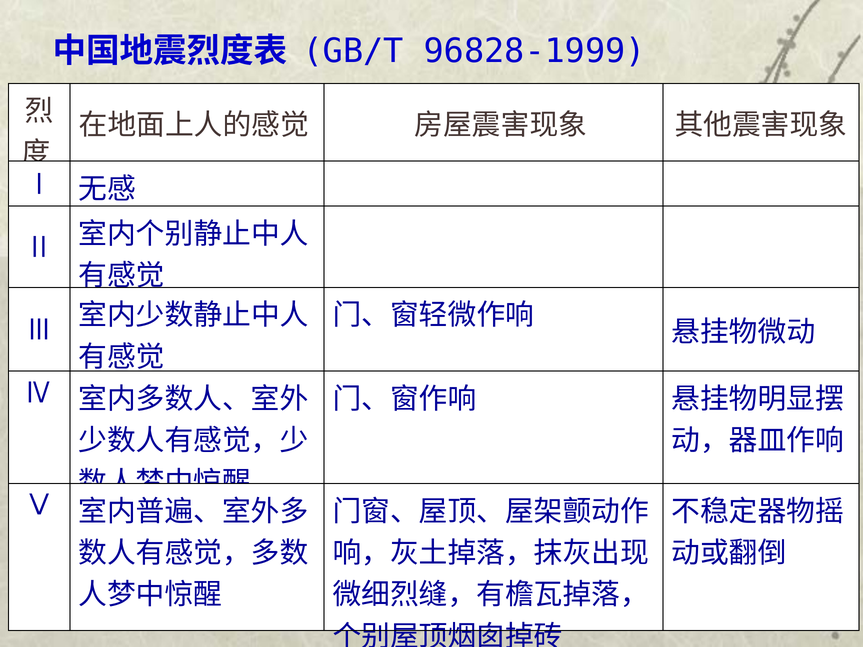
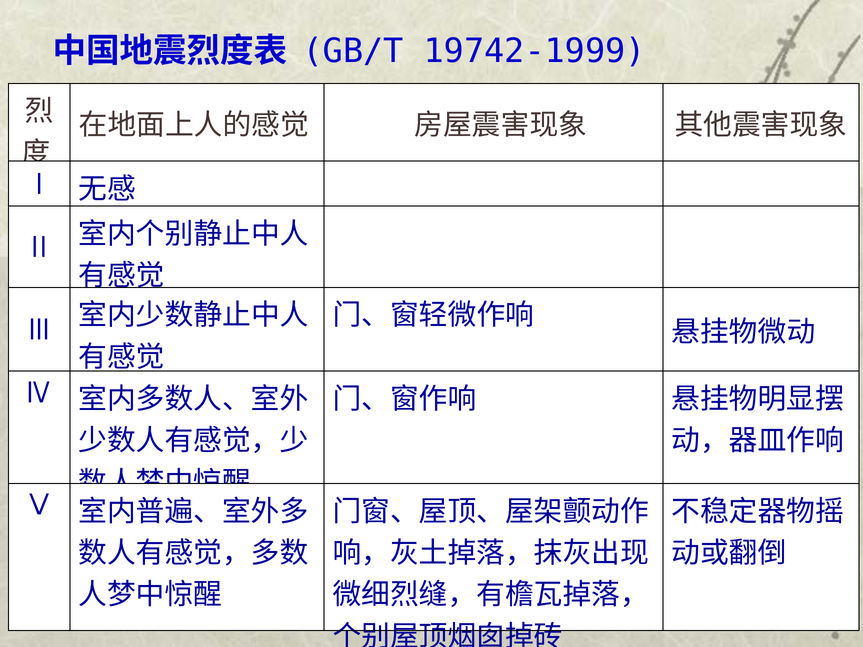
96828-1999: 96828-1999 -> 19742-1999 (535, 51)
